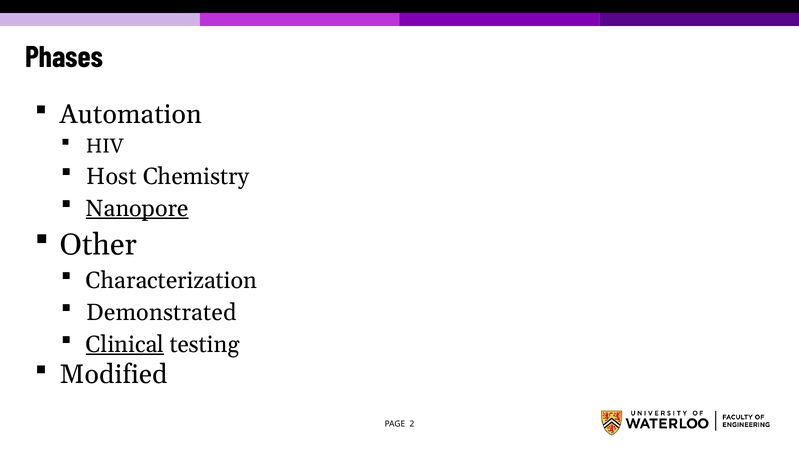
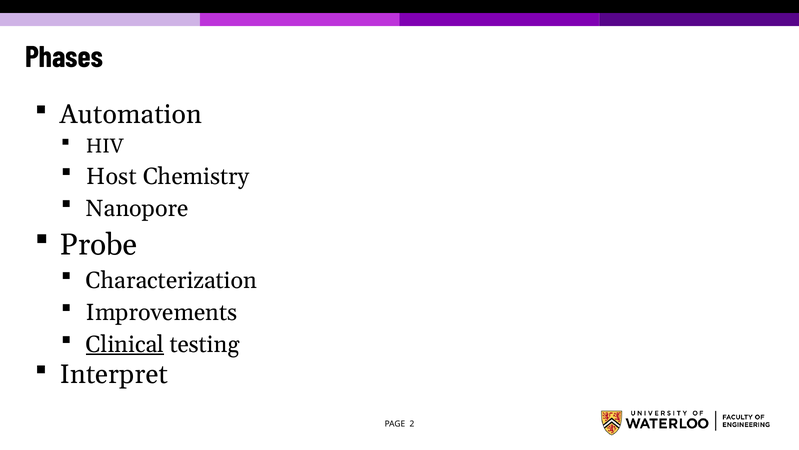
Nanopore underline: present -> none (137, 208)
Other: Other -> Probe (99, 245)
Demonstrated: Demonstrated -> Improvements (162, 312)
Modified: Modified -> Interpret (114, 374)
